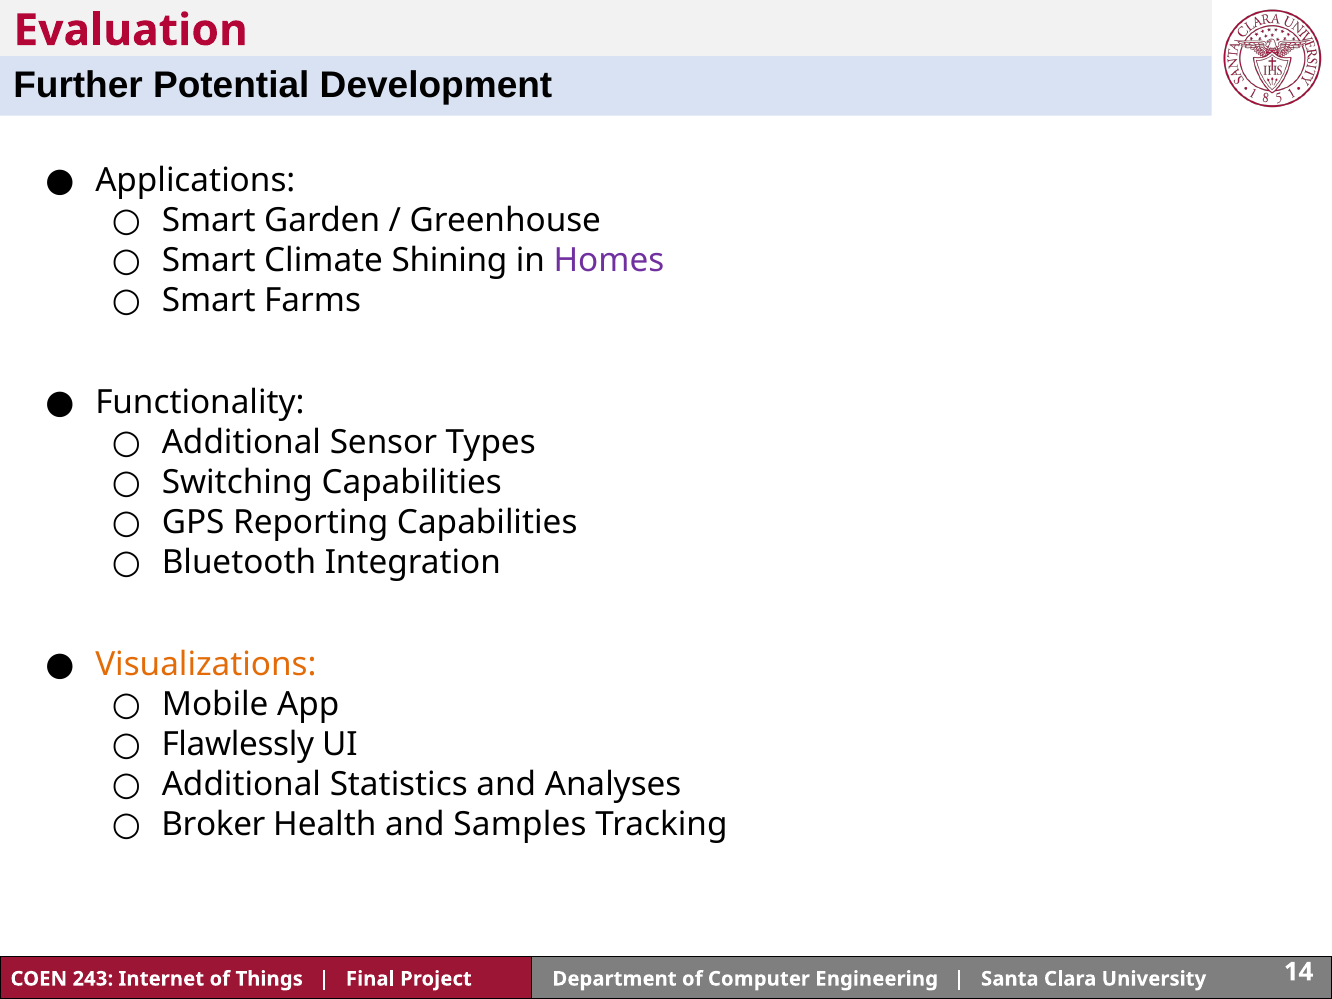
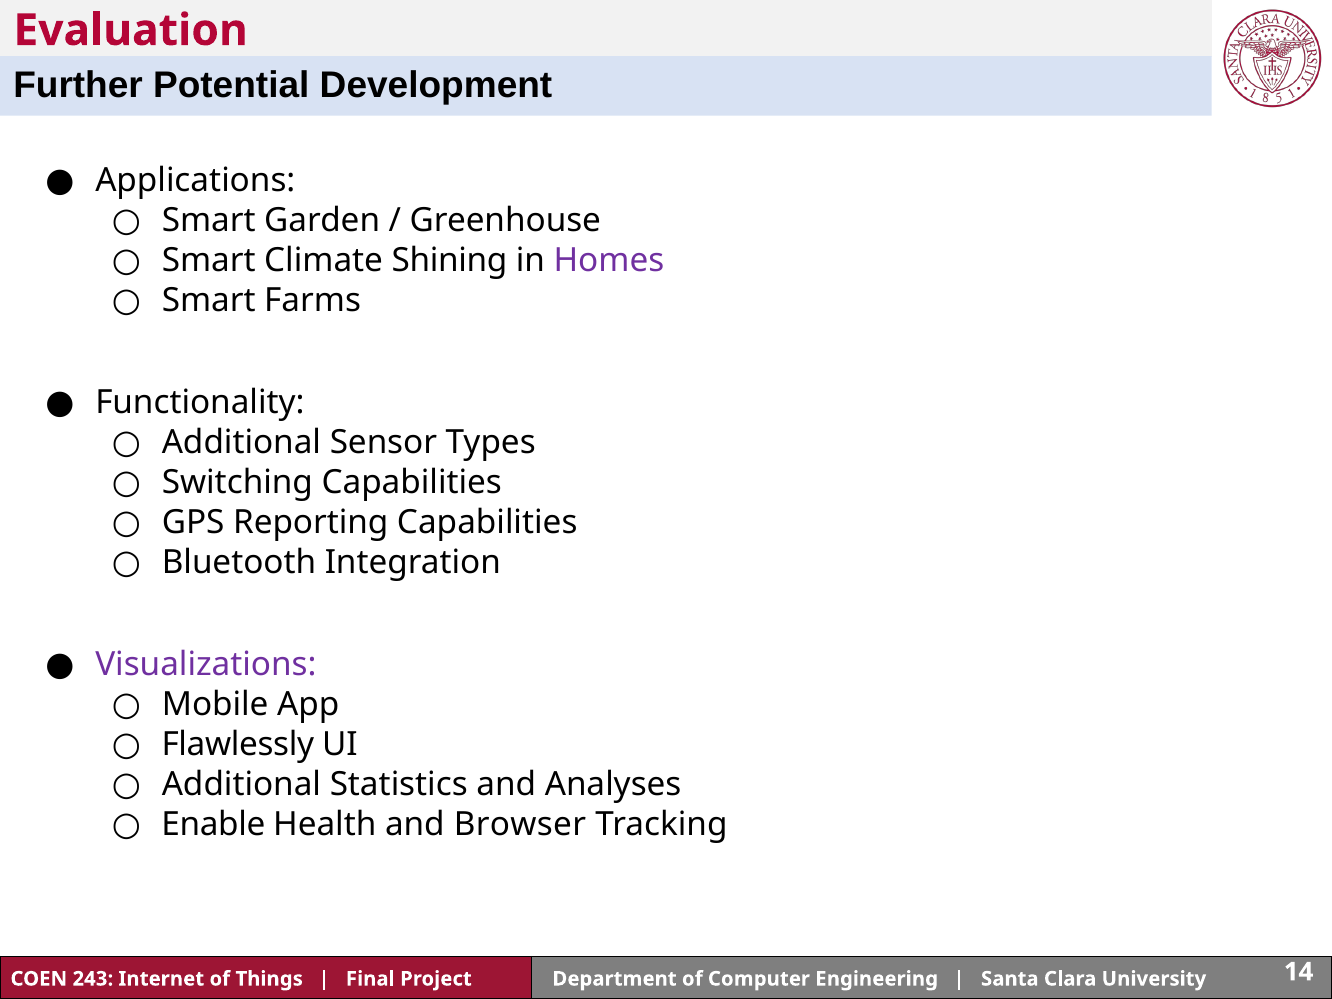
Visualizations colour: orange -> purple (206, 665)
Broker: Broker -> Enable (213, 825)
Samples: Samples -> Browser (520, 825)
